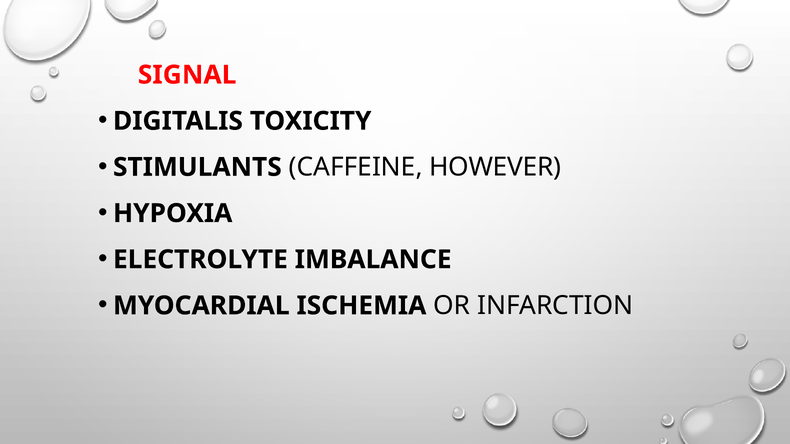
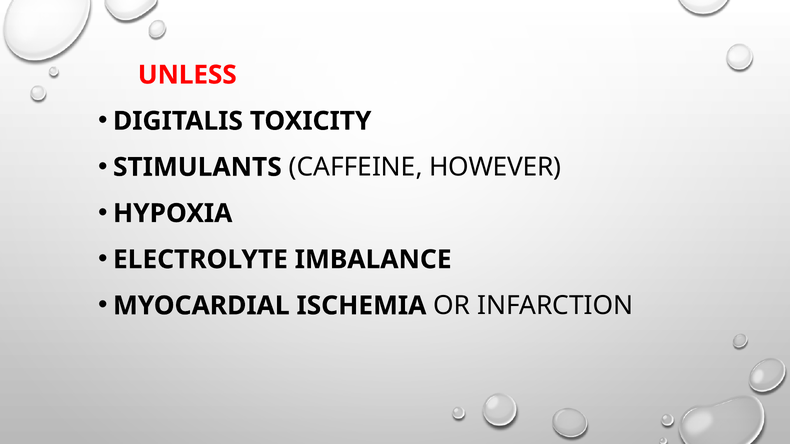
SIGNAL: SIGNAL -> UNLESS (187, 75)
